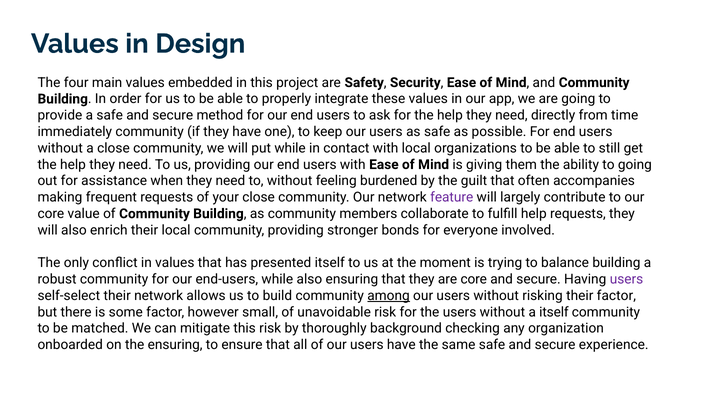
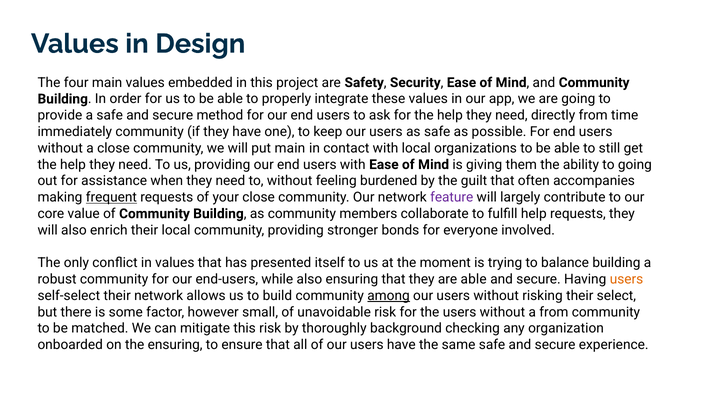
put while: while -> main (290, 148)
frequent underline: none -> present (111, 197)
are core: core -> able (474, 279)
users colour: purple -> orange (627, 279)
their factor: factor -> select (616, 296)
a itself: itself -> from (554, 312)
